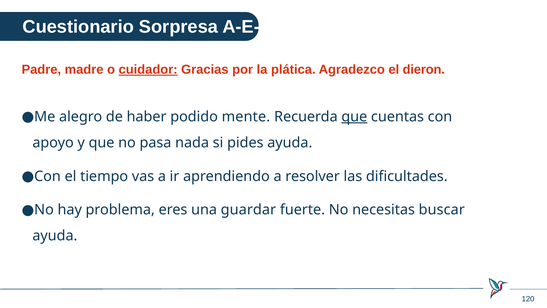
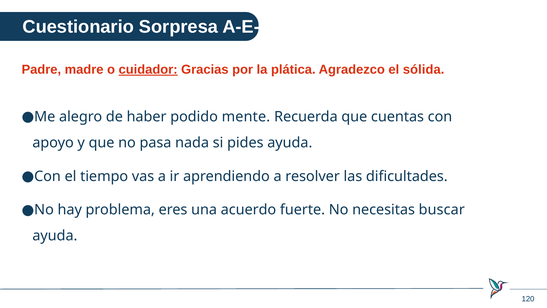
dieron: dieron -> sólida (424, 70)
que underline: present -> none (354, 117)
guardar: guardar -> acuerdo (248, 210)
